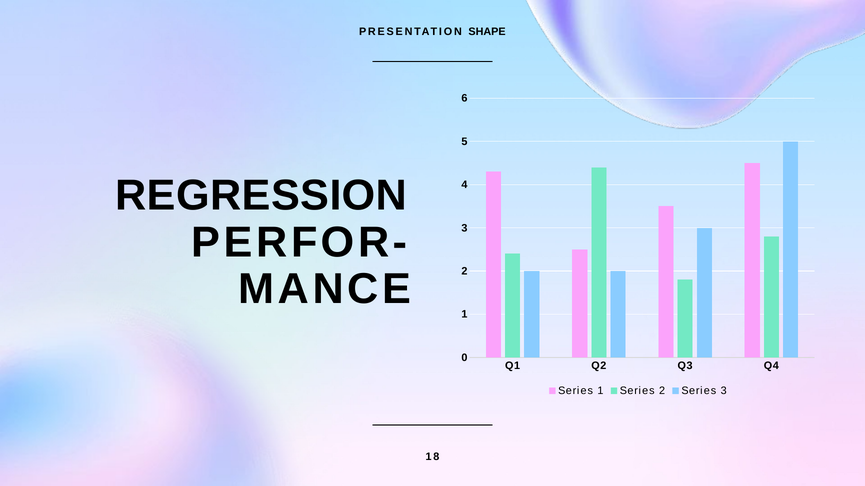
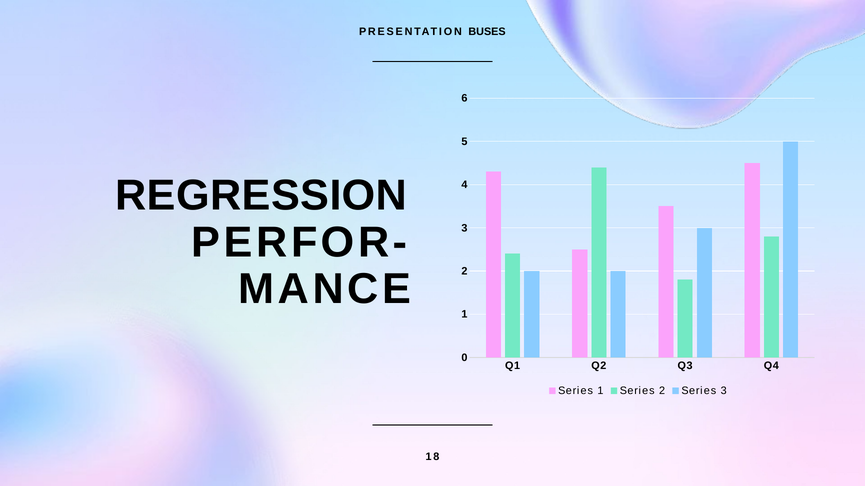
SHAPE: SHAPE -> BUSES (487, 32)
